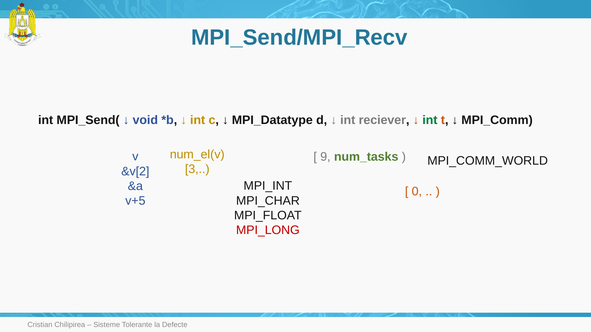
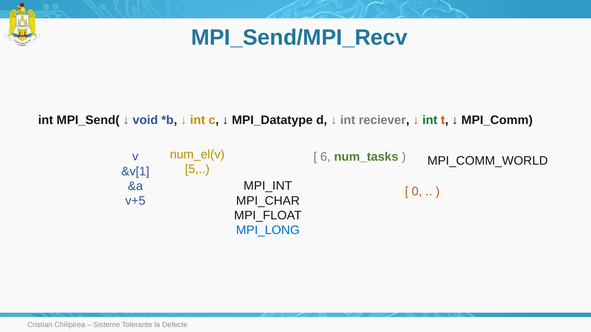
9: 9 -> 6 (325, 157)
3: 3 -> 5 (197, 169)
&v[2: &v[2 -> &v[1 (135, 172)
MPI_LONG colour: red -> blue (268, 230)
